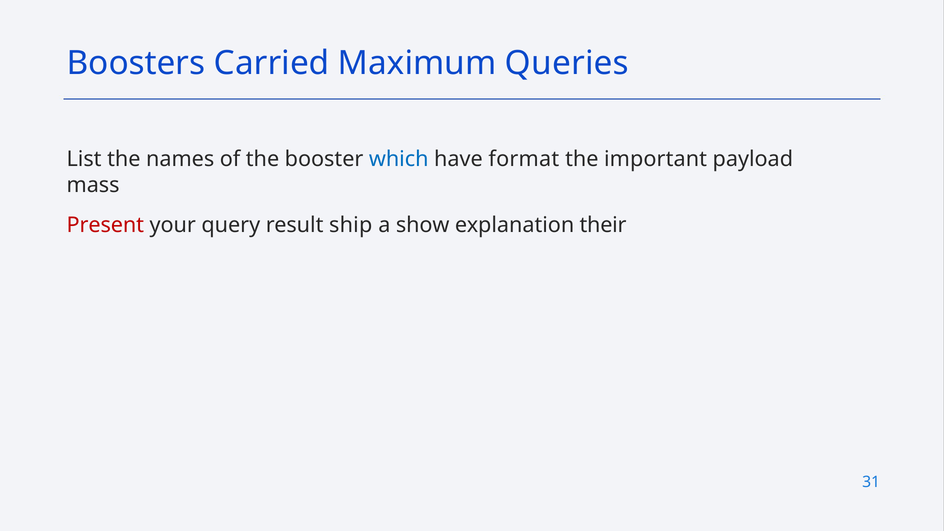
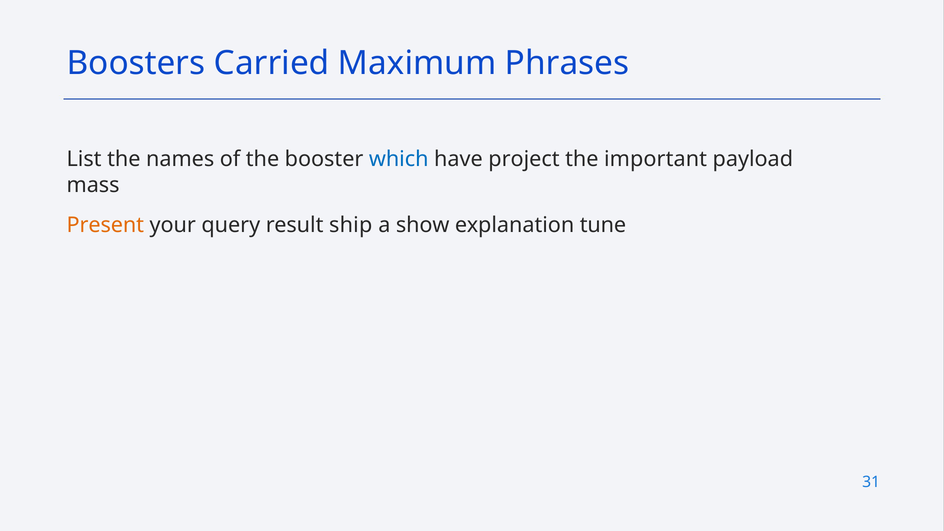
Queries: Queries -> Phrases (567, 63)
format: format -> project (524, 159)
Present colour: red -> orange (105, 225)
their: their -> tune (603, 225)
